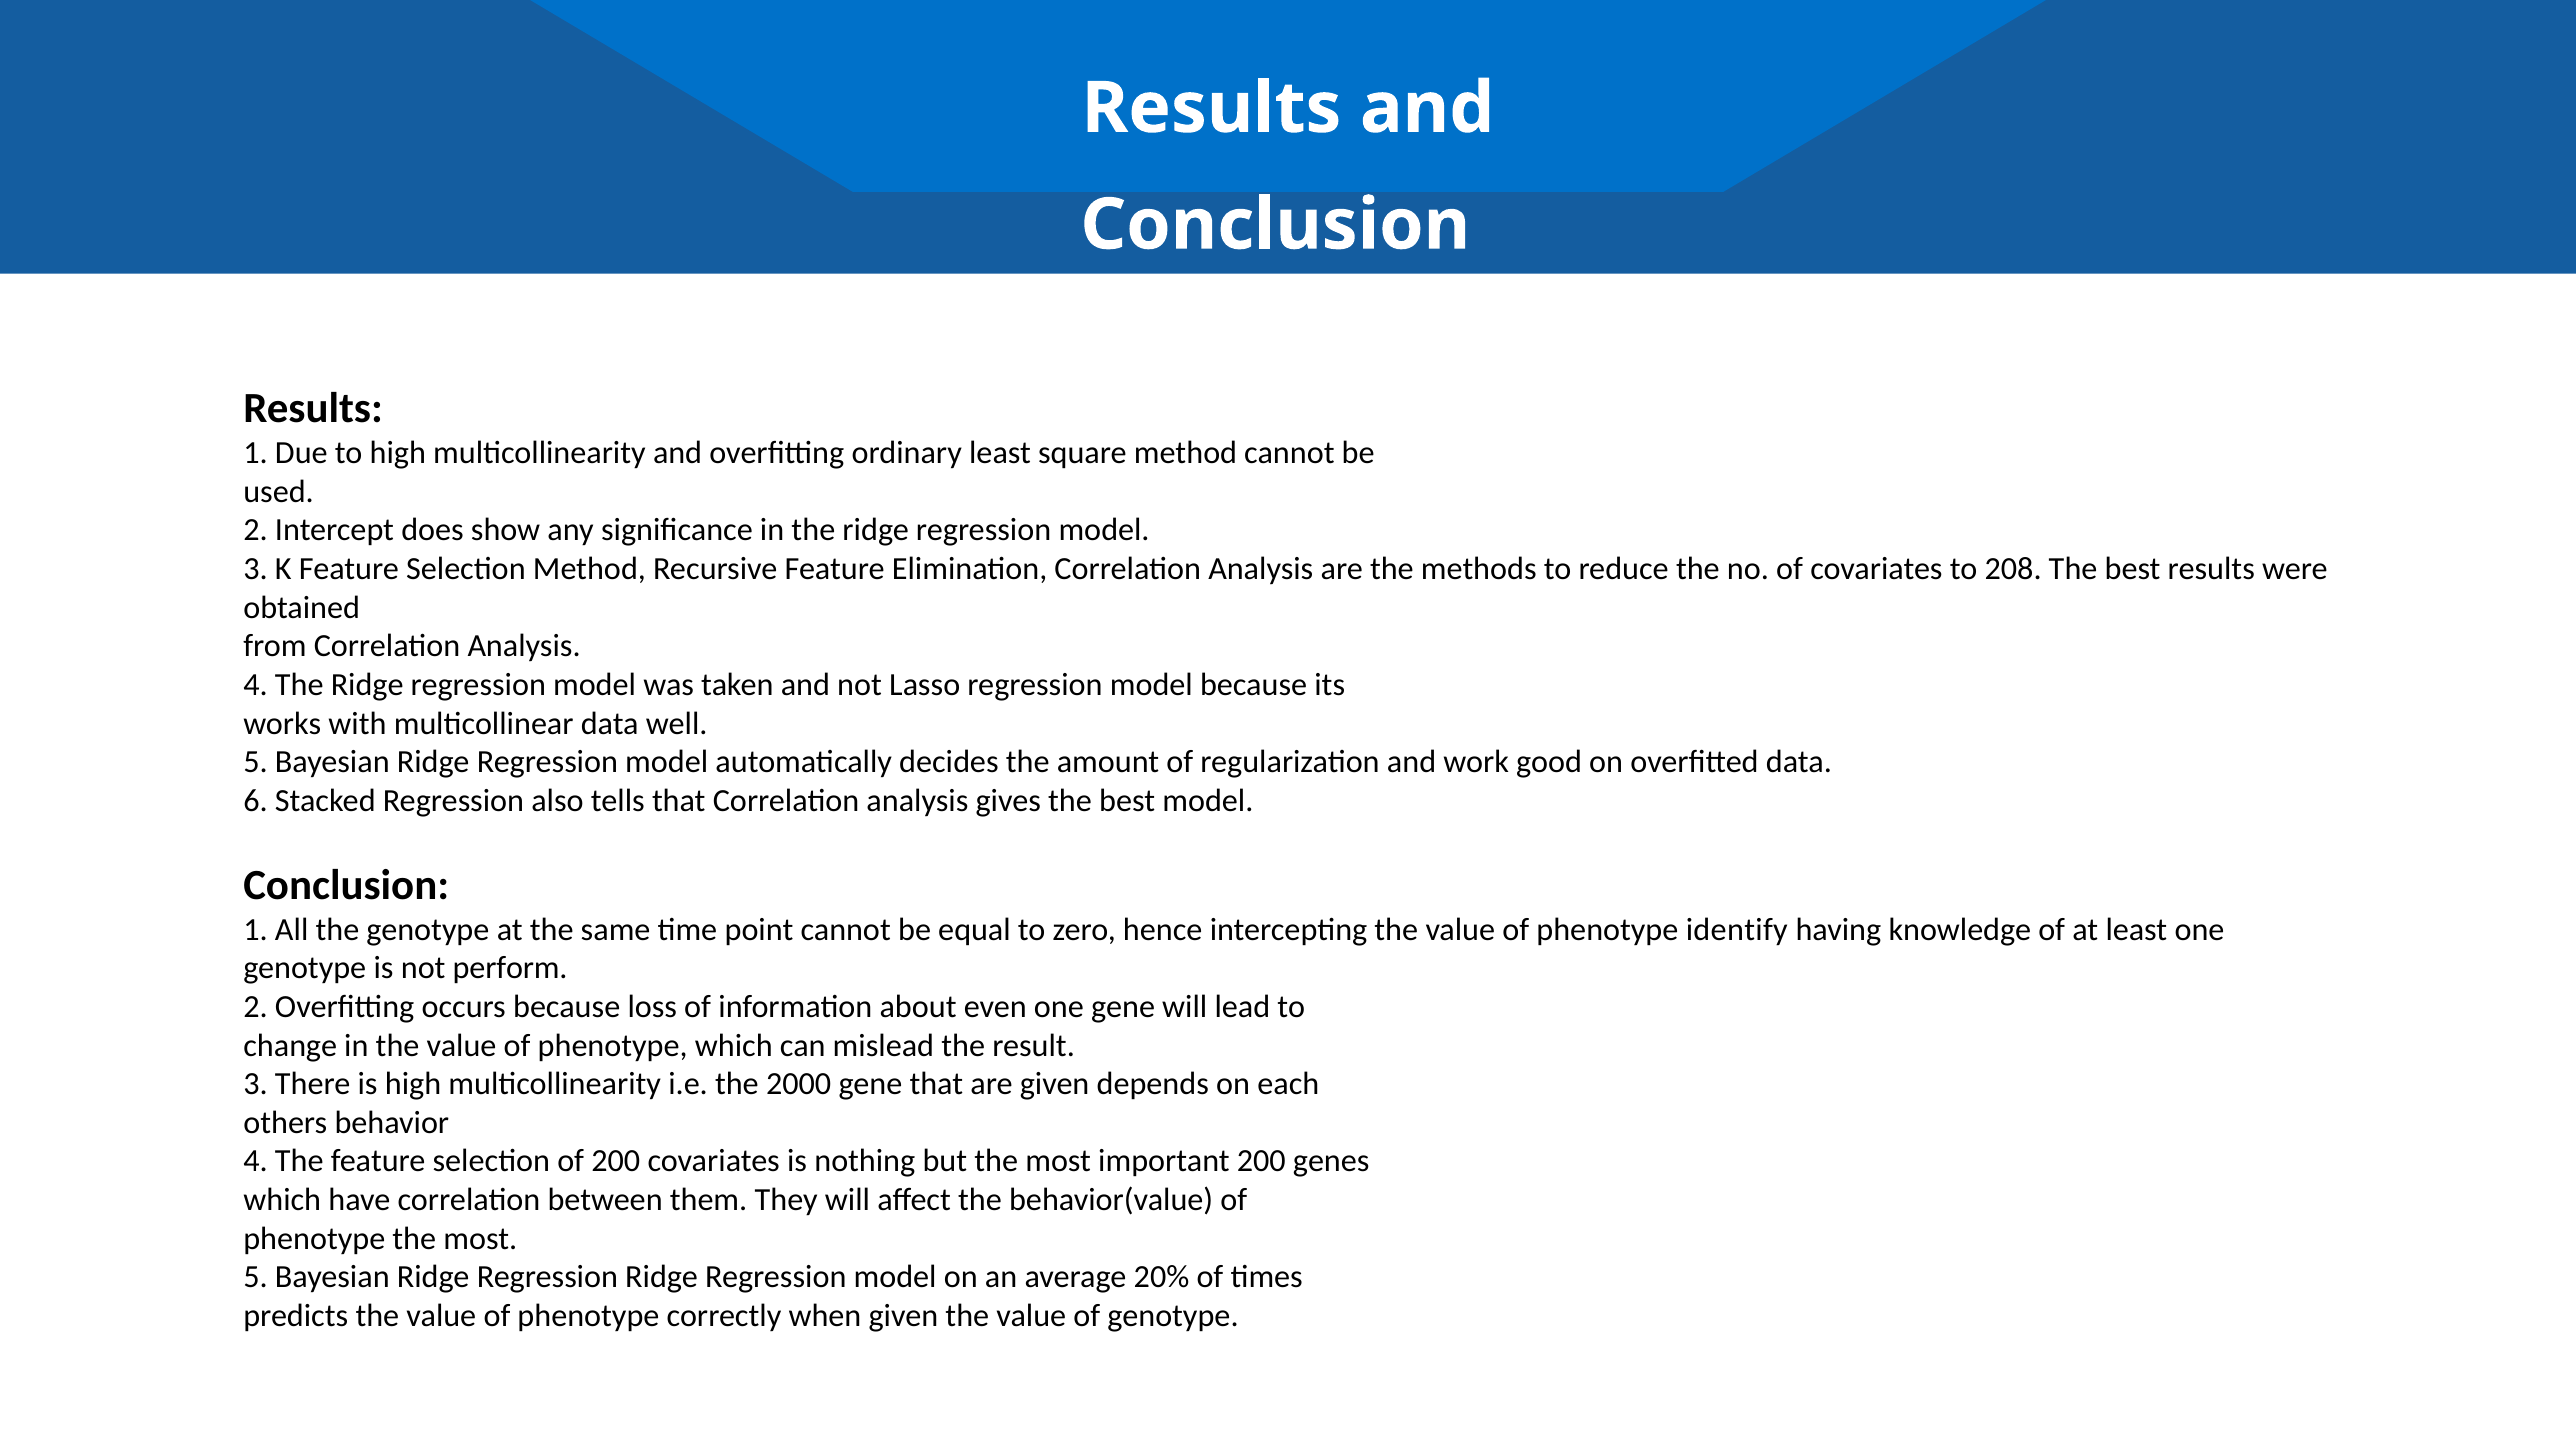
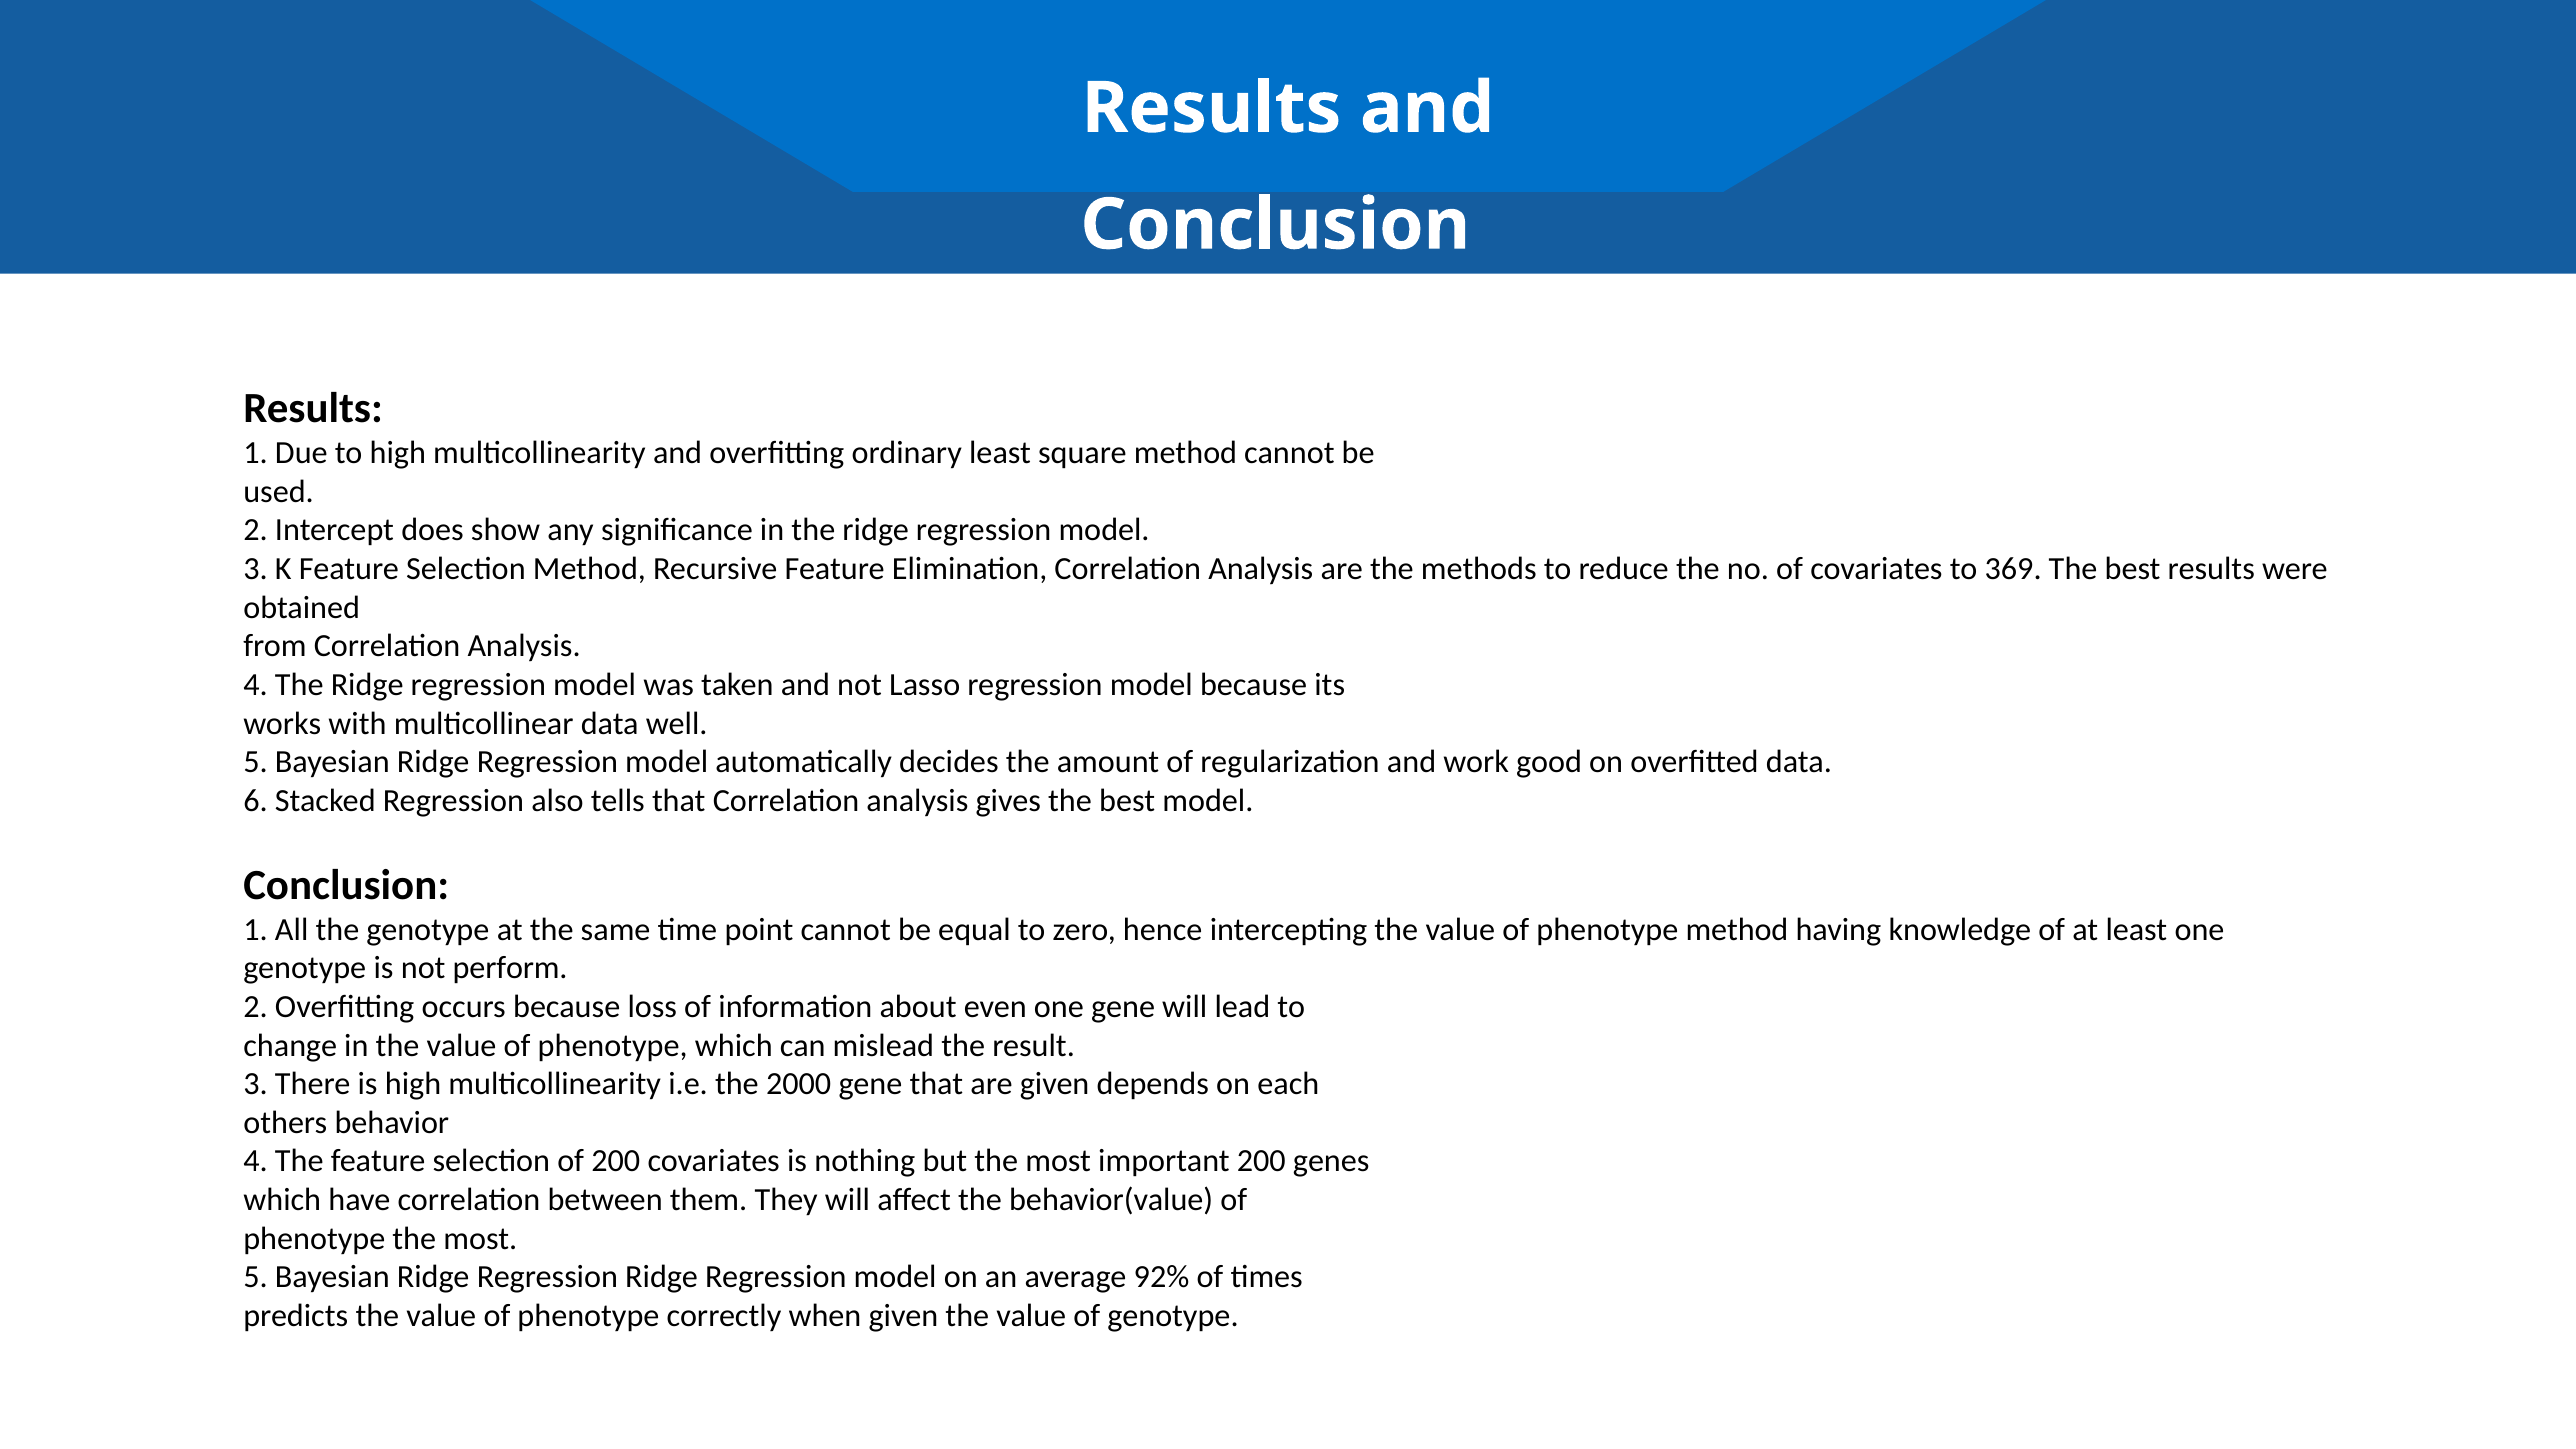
208: 208 -> 369 (2013, 569)
phenotype identify: identify -> method (1737, 929)
20%: 20% -> 92% (1162, 1277)
